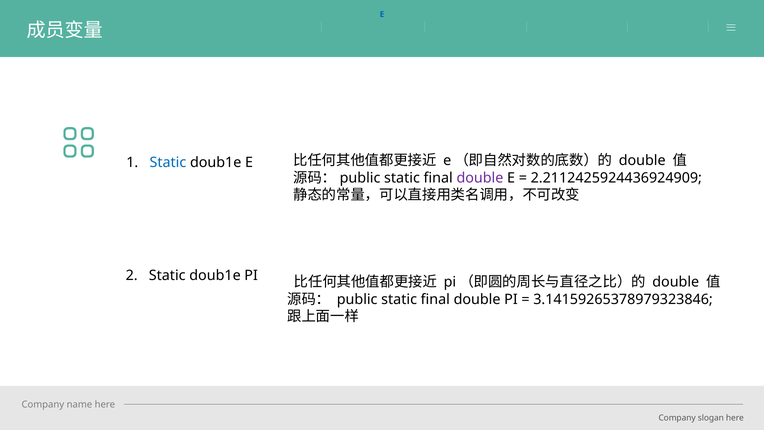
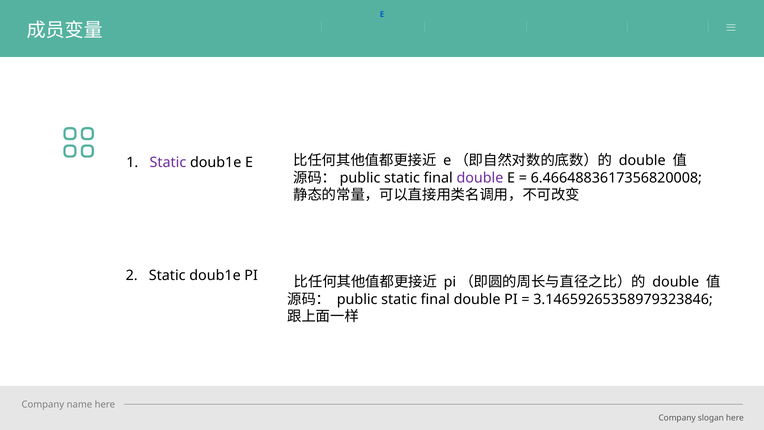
Static colour: blue -> purple (168, 162)
2.2112425924436924909: 2.2112425924436924909 -> 6.4664883617356820008 (616, 178)
3.14159265378979323846: 3.14159265378979323846 -> 3.14659265358979323846 (623, 299)
